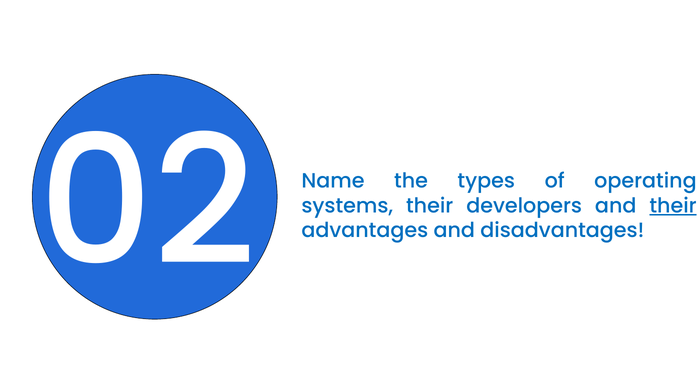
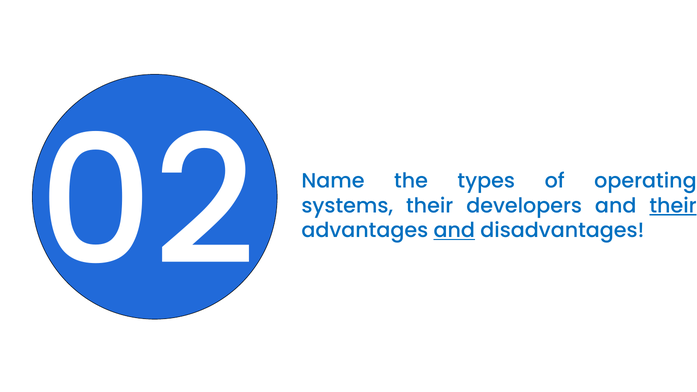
and underline: none -> present (454, 231)
